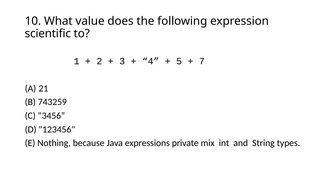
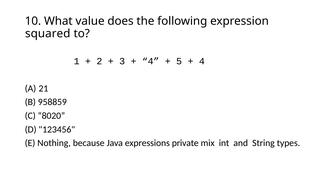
scientific: scientific -> squared (48, 34)
7: 7 -> 4 (202, 61)
743259: 743259 -> 958859 (52, 102)
3456: 3456 -> 8020 (51, 116)
